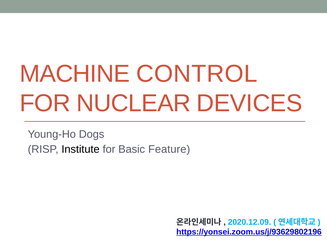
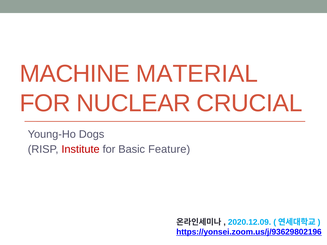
CONTROL: CONTROL -> MATERIAL (197, 74)
DEVICES: DEVICES -> CRUCIAL (249, 103)
Institute colour: black -> red (81, 150)
